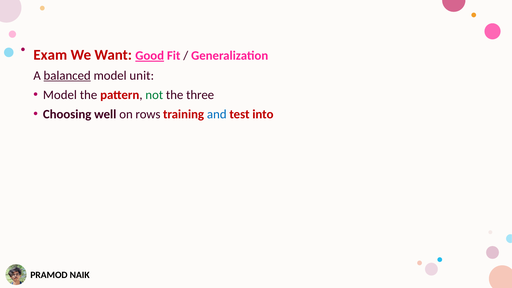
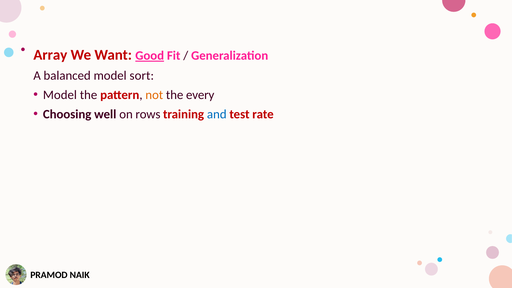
Exam: Exam -> Array (50, 55)
balanced underline: present -> none (67, 75)
unit: unit -> sort (142, 75)
not colour: green -> orange (154, 95)
three: three -> every (200, 95)
into: into -> rate (263, 114)
